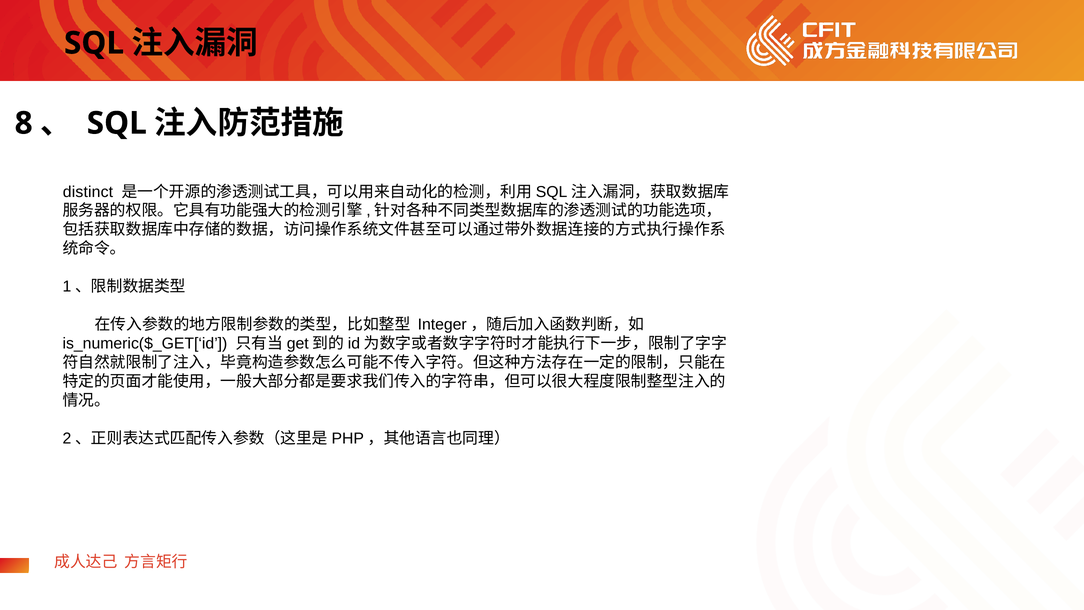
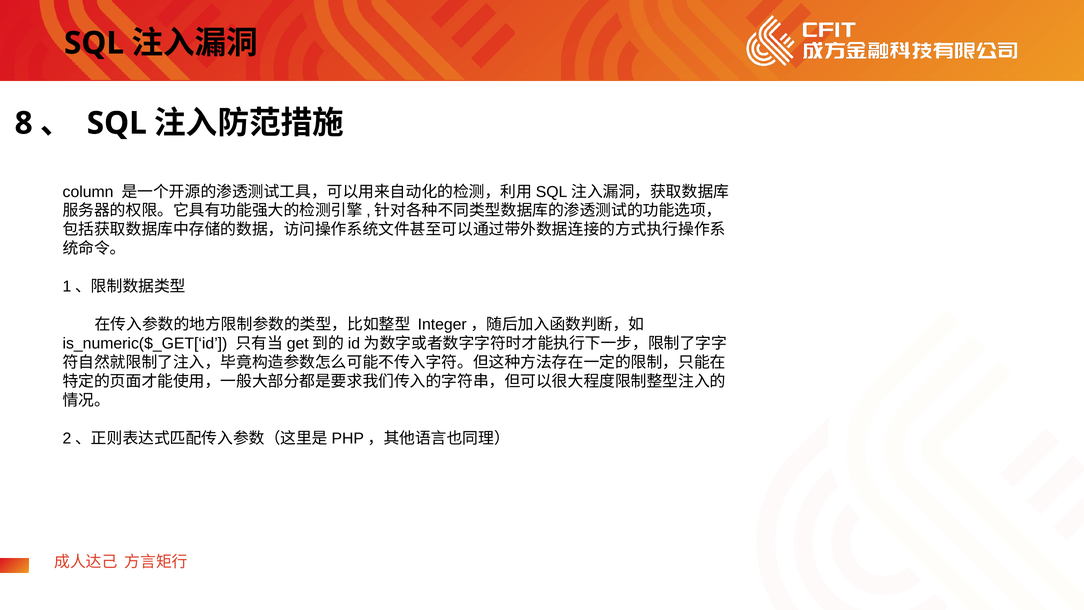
distinct: distinct -> column (88, 192)
